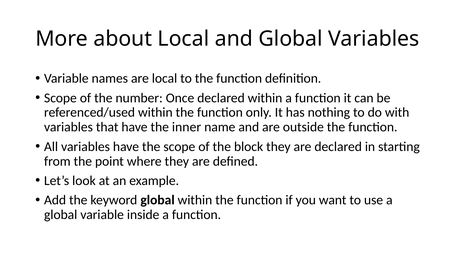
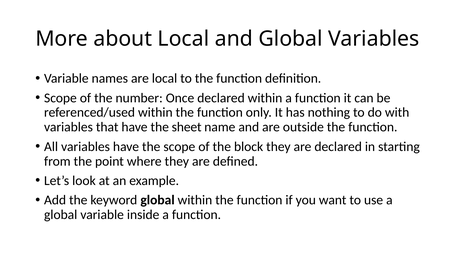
inner: inner -> sheet (187, 127)
